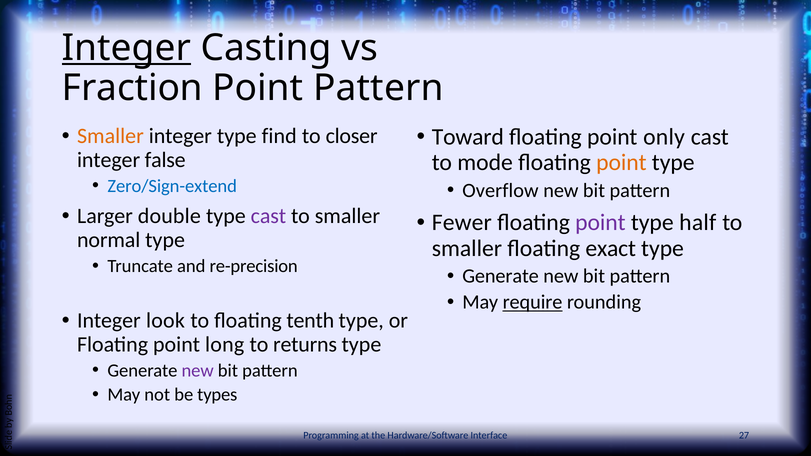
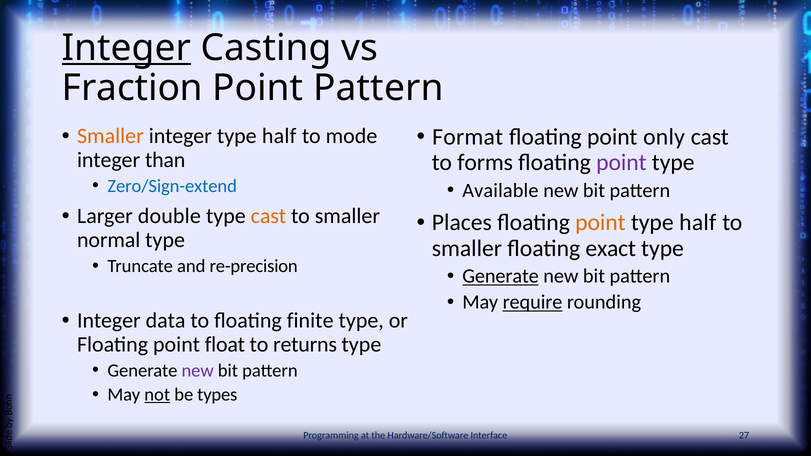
integer type find: find -> half (279, 136)
closer: closer -> mode (351, 136)
Toward: Toward -> Format (468, 137)
false: false -> than (165, 160)
mode: mode -> forms (485, 163)
point colour: orange -> purple (621, 163)
Overflow: Overflow -> Available (500, 191)
cast colour: purple -> orange (268, 216)
Fewer: Fewer -> Places (462, 223)
point colour: purple -> orange (600, 223)
Generate underline: none -> present (501, 276)
look: look -> data (166, 321)
tenth: tenth -> finite (310, 321)
long: long -> float (225, 344)
not underline: none -> present (157, 395)
